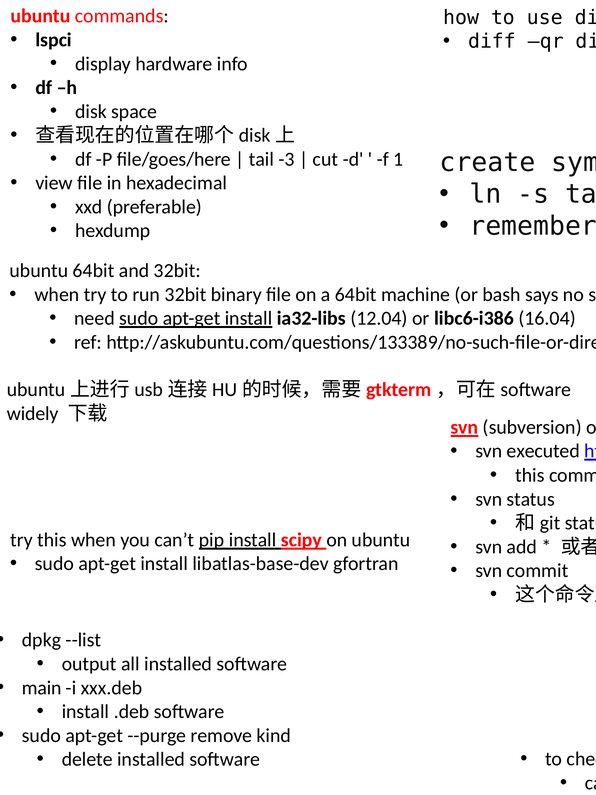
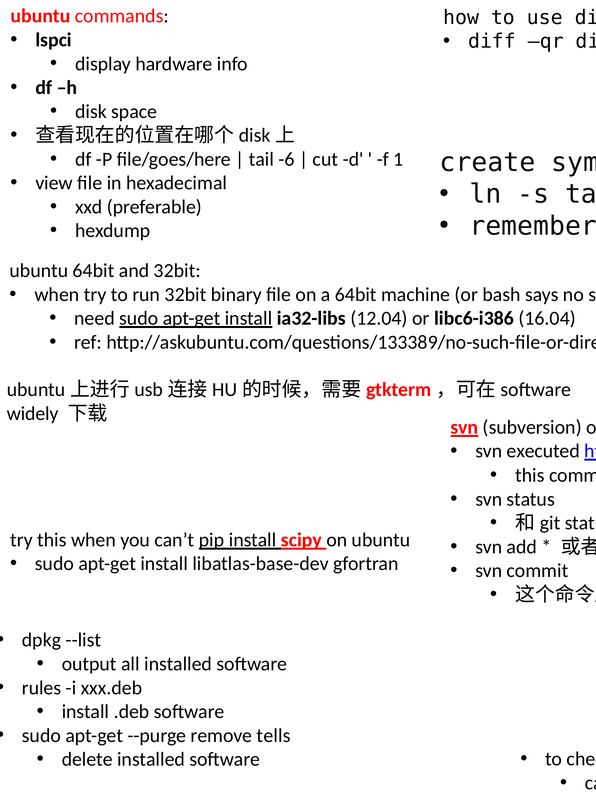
-3: -3 -> -6 (286, 159)
main: main -> rules (42, 687)
kind: kind -> tells (274, 735)
